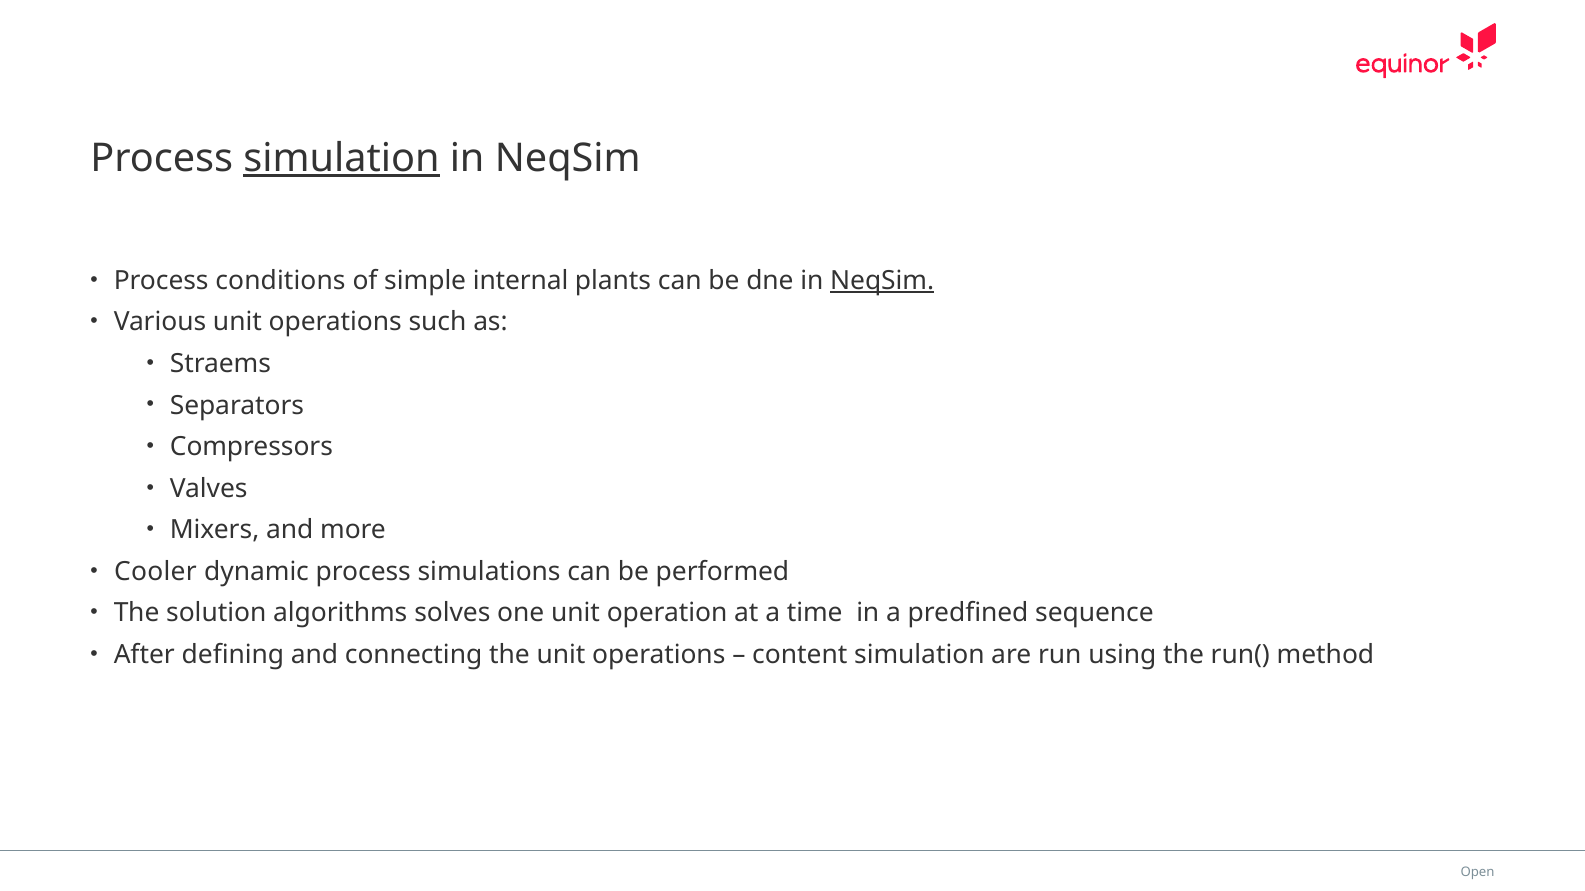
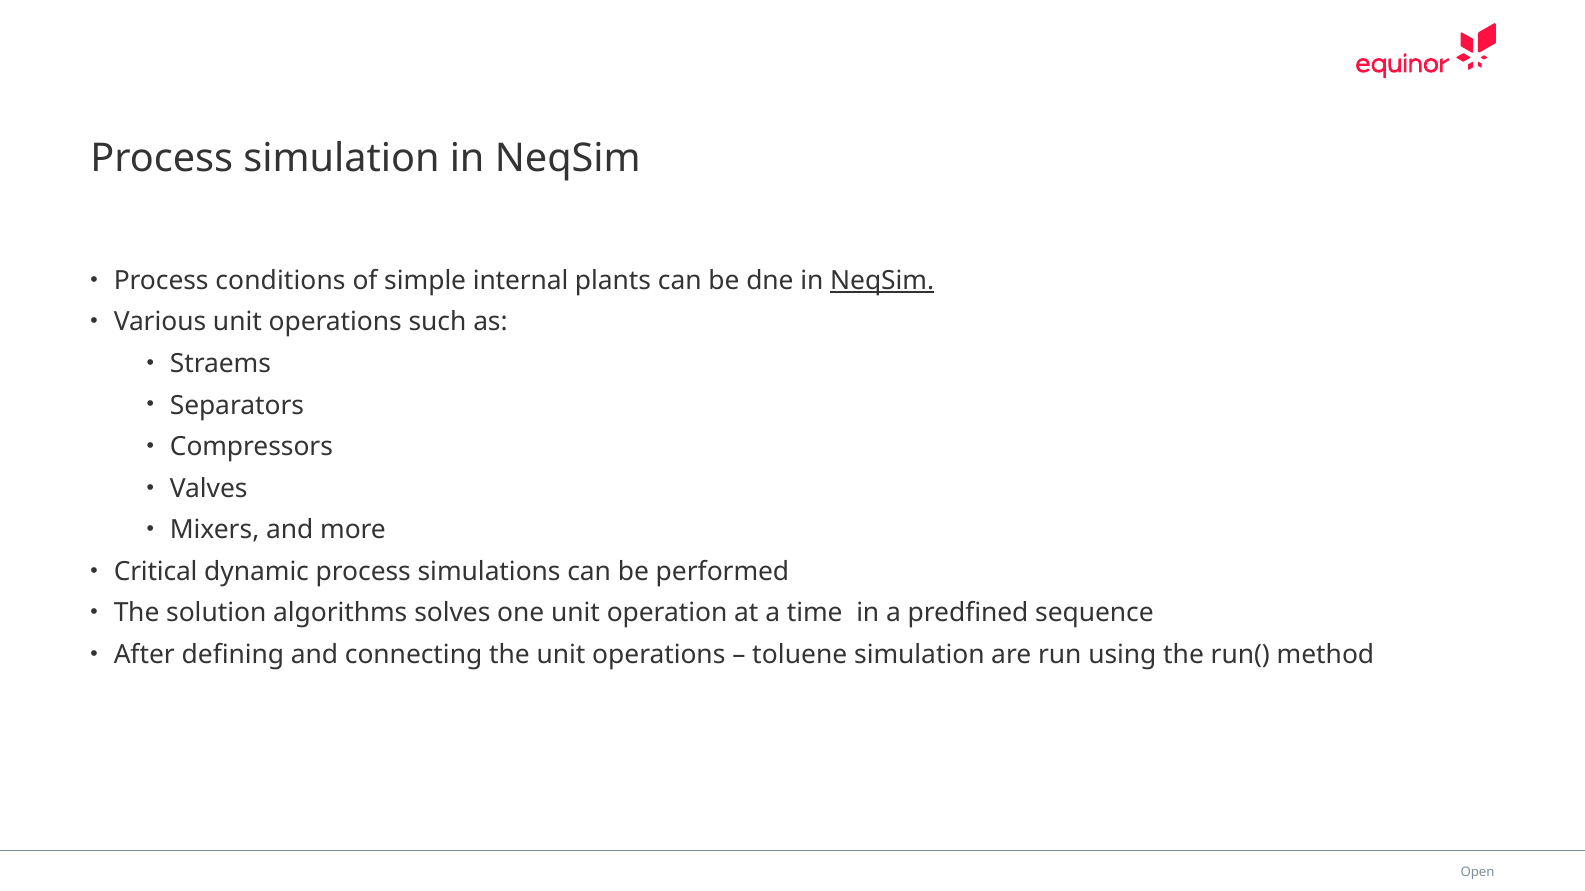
simulation underline: present -> none (342, 159)
Cooler: Cooler -> Critical (156, 572)
content: content -> toluene (800, 655)
